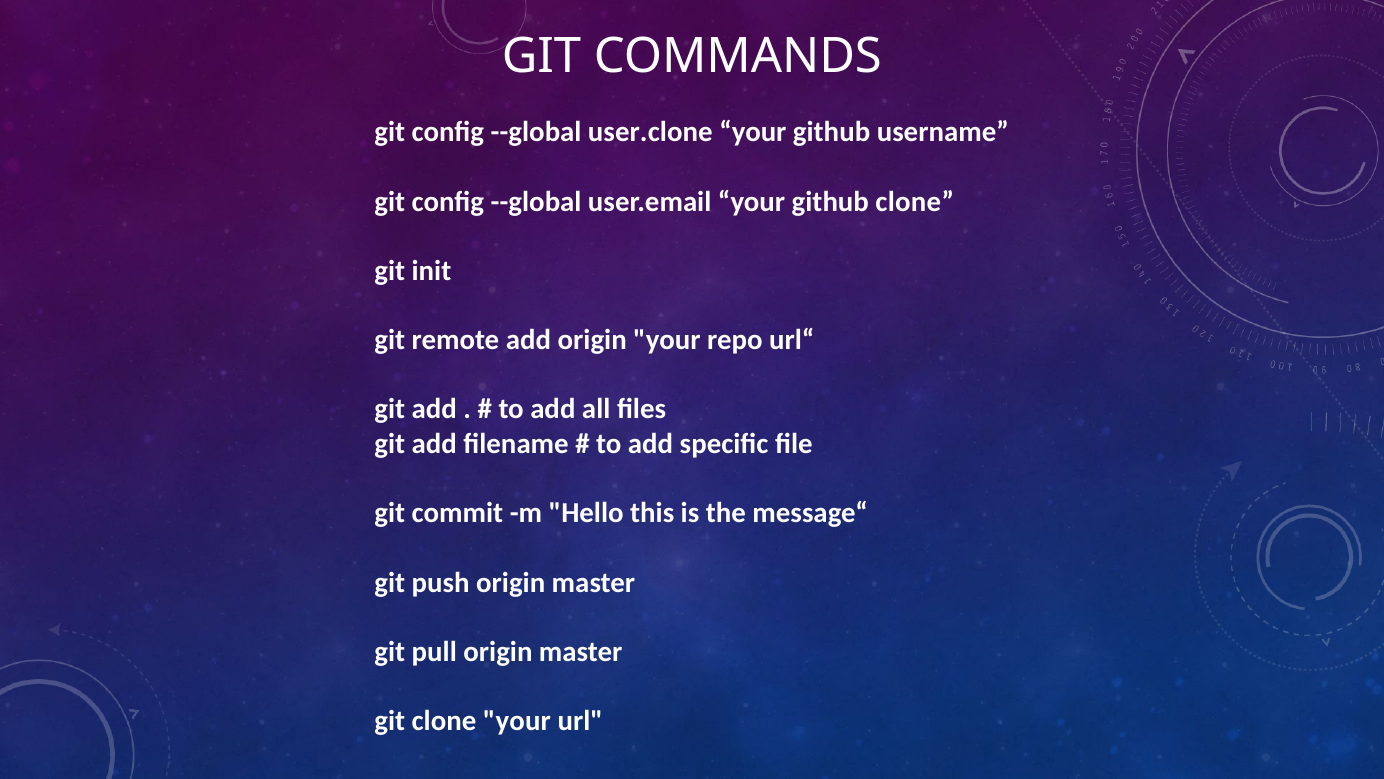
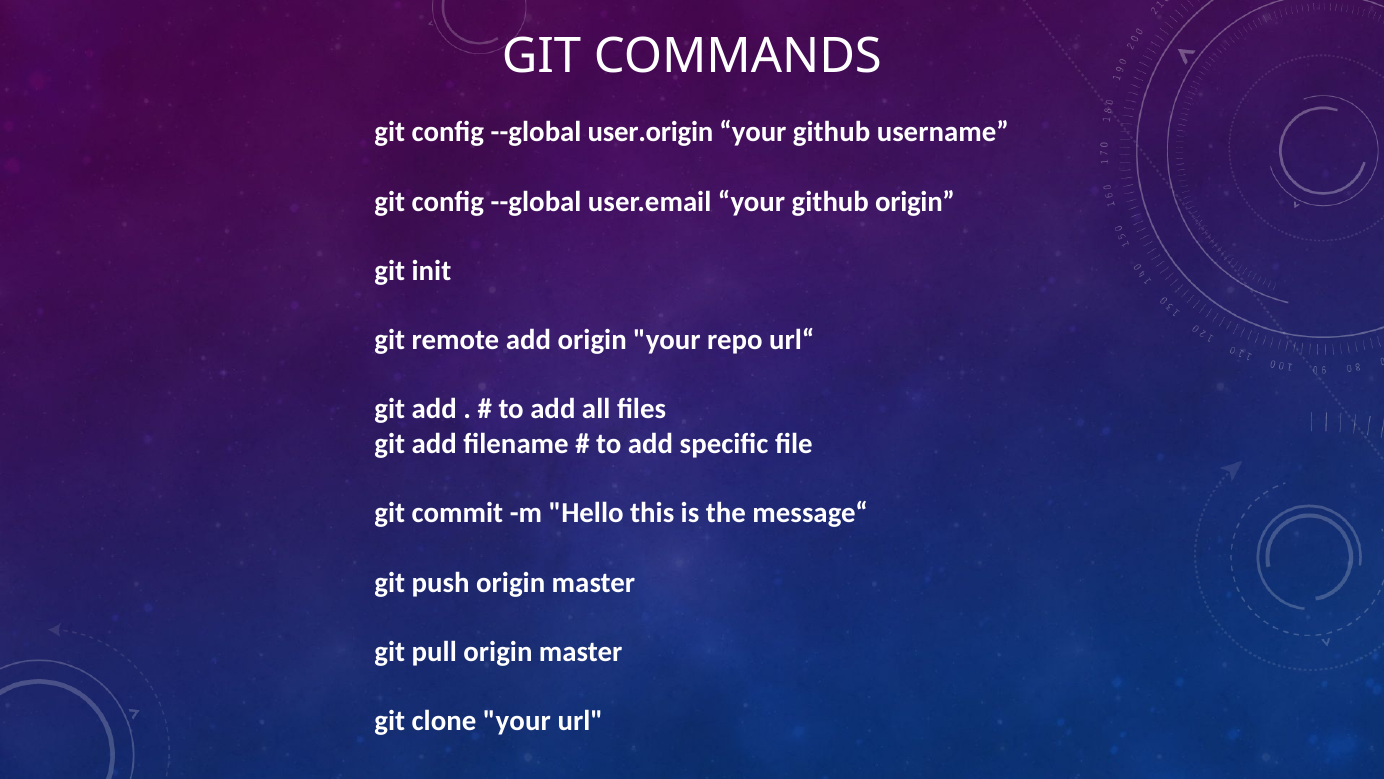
user.clone: user.clone -> user.origin (650, 132)
github clone: clone -> origin (915, 201)
